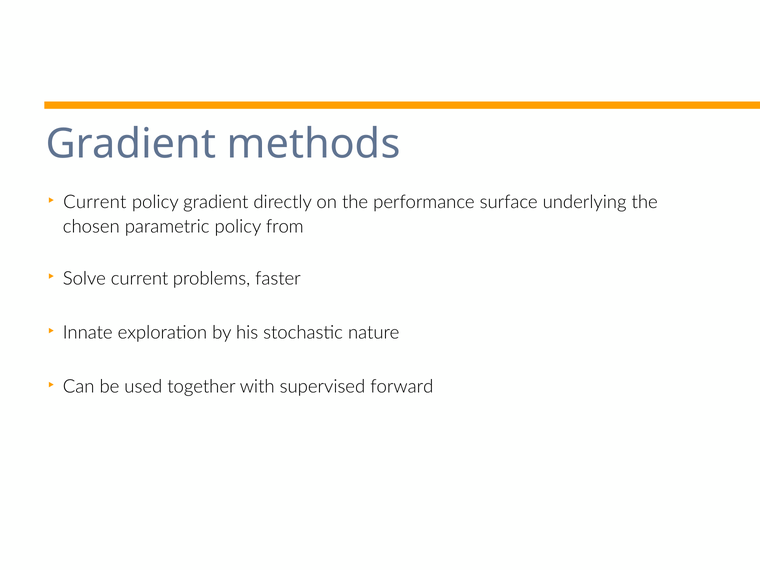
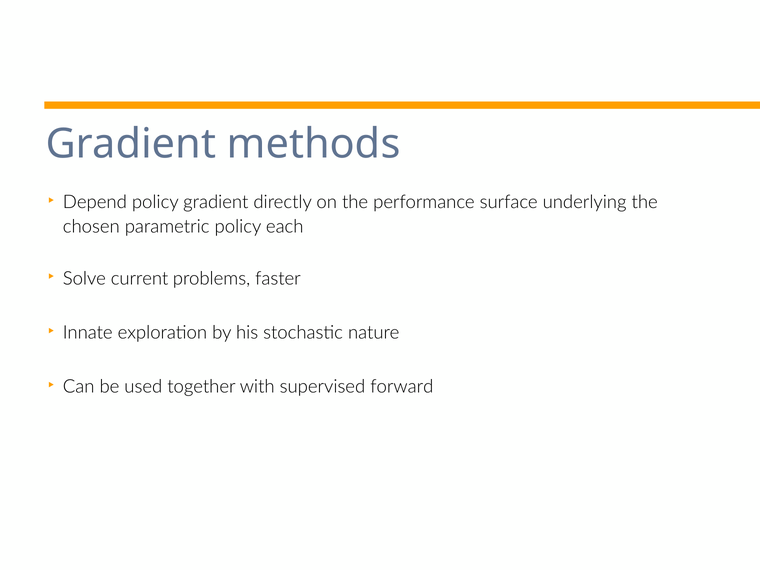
Current: Current -> Depend (95, 202)
from: from -> each (285, 226)
